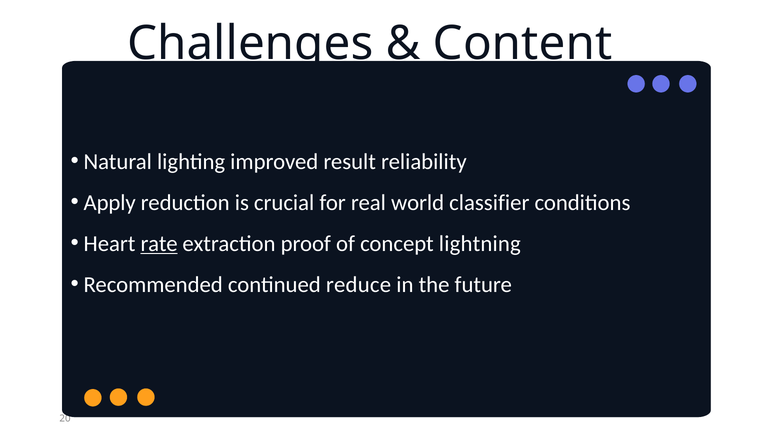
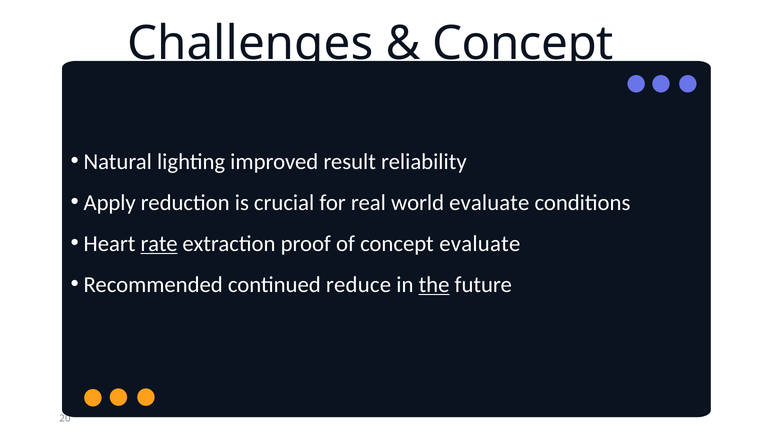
Content: Content -> Concept (523, 43)
world classifier: classifier -> evaluate (489, 203)
concept lightning: lightning -> evaluate (480, 244)
the underline: none -> present (434, 285)
